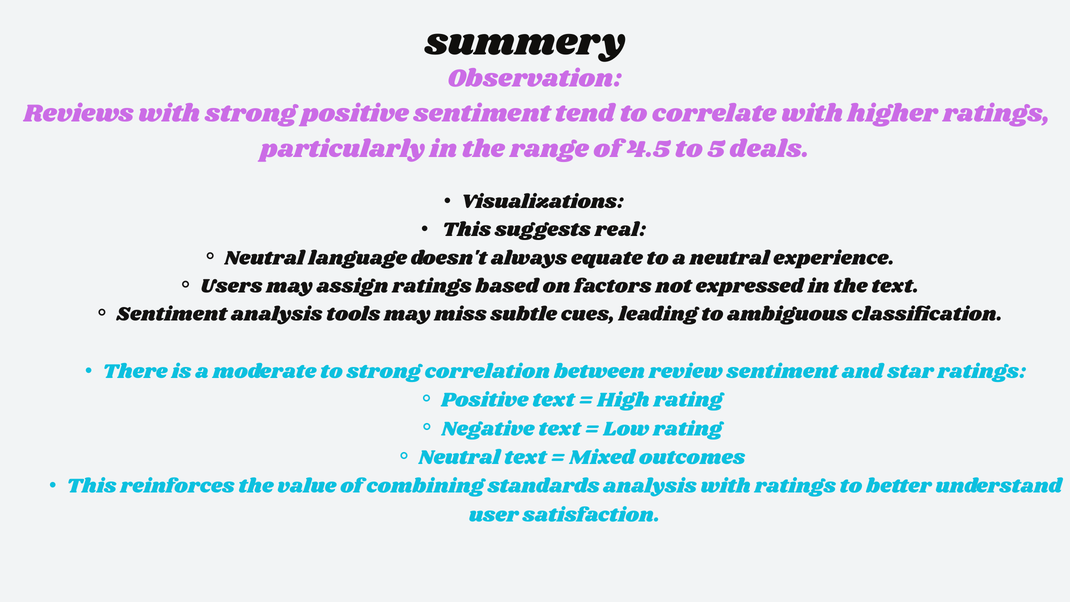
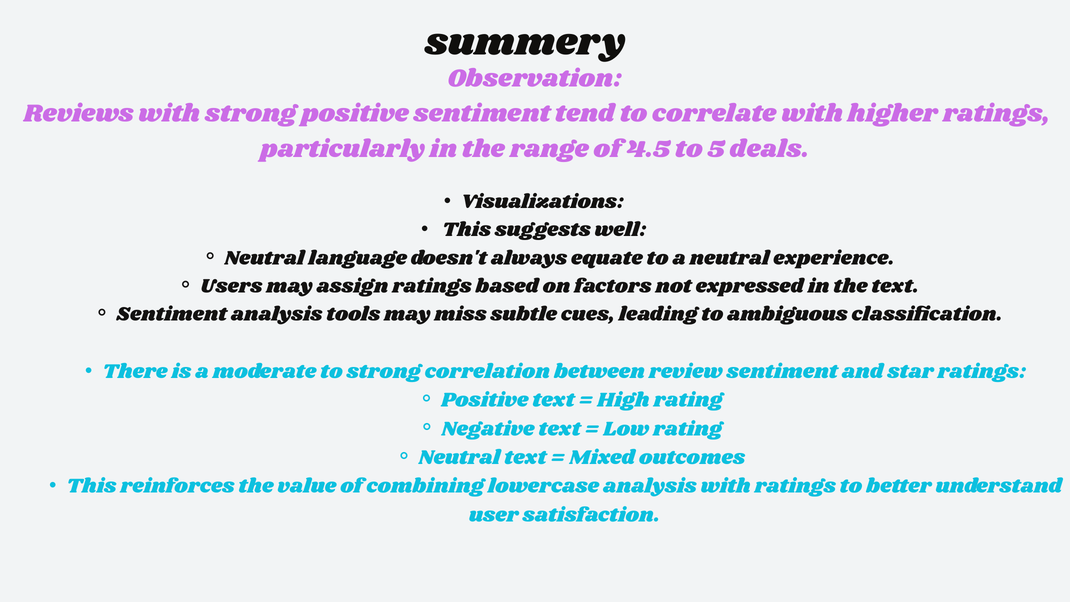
real: real -> well (621, 230)
standards: standards -> lowercase (543, 486)
